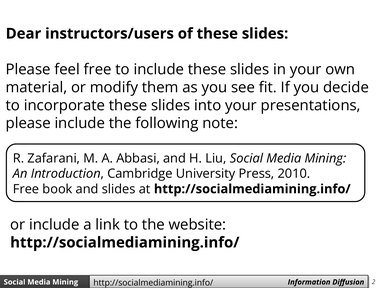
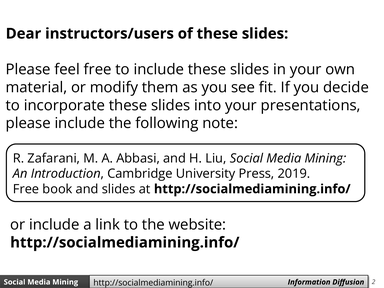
2010: 2010 -> 2019 (294, 174)
